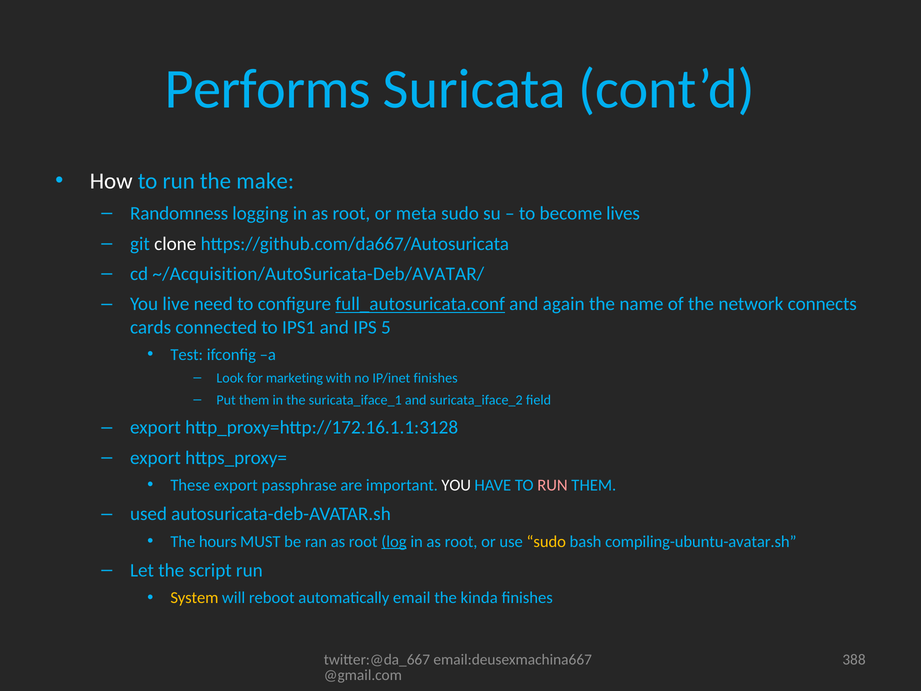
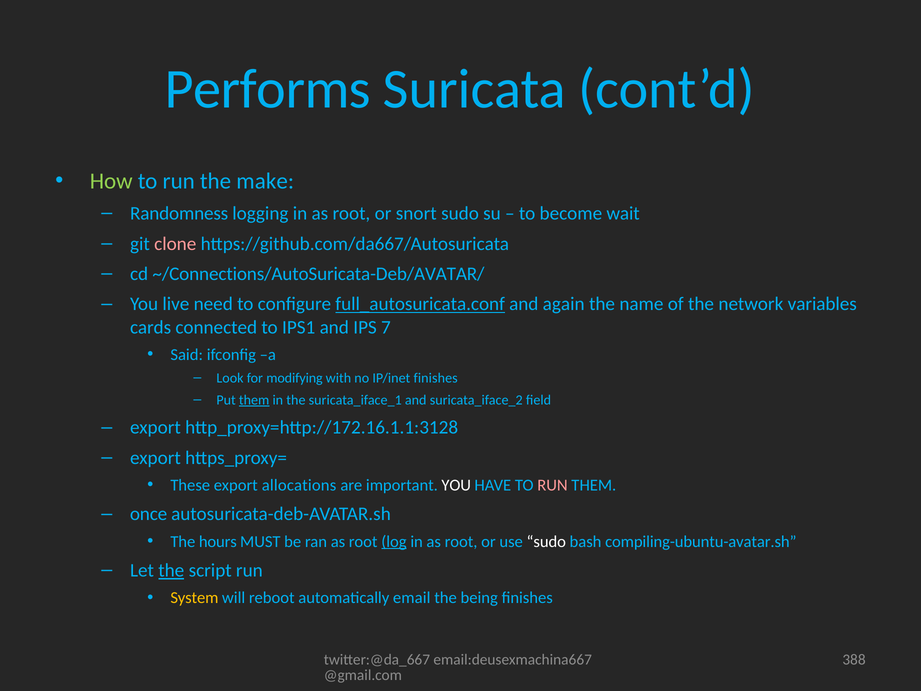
How colour: white -> light green (111, 181)
meta: meta -> snort (416, 213)
lives: lives -> wait (623, 213)
clone colour: white -> pink (175, 244)
~/Acquisition/AutoSuricata-Deb/AVATAR/: ~/Acquisition/AutoSuricata-Deb/AVATAR/ -> ~/Connections/AutoSuricata-Deb/AVATAR/ (318, 274)
connects: connects -> variables (822, 304)
5: 5 -> 7 (386, 327)
Test: Test -> Said (187, 355)
marketing: marketing -> modifying (294, 378)
them underline: none -> present (254, 400)
passphrase: passphrase -> allocations (299, 485)
used: used -> once (149, 514)
sudo colour: yellow -> white (546, 541)
the underline: none -> present (171, 570)
kinda: kinda -> being (479, 598)
